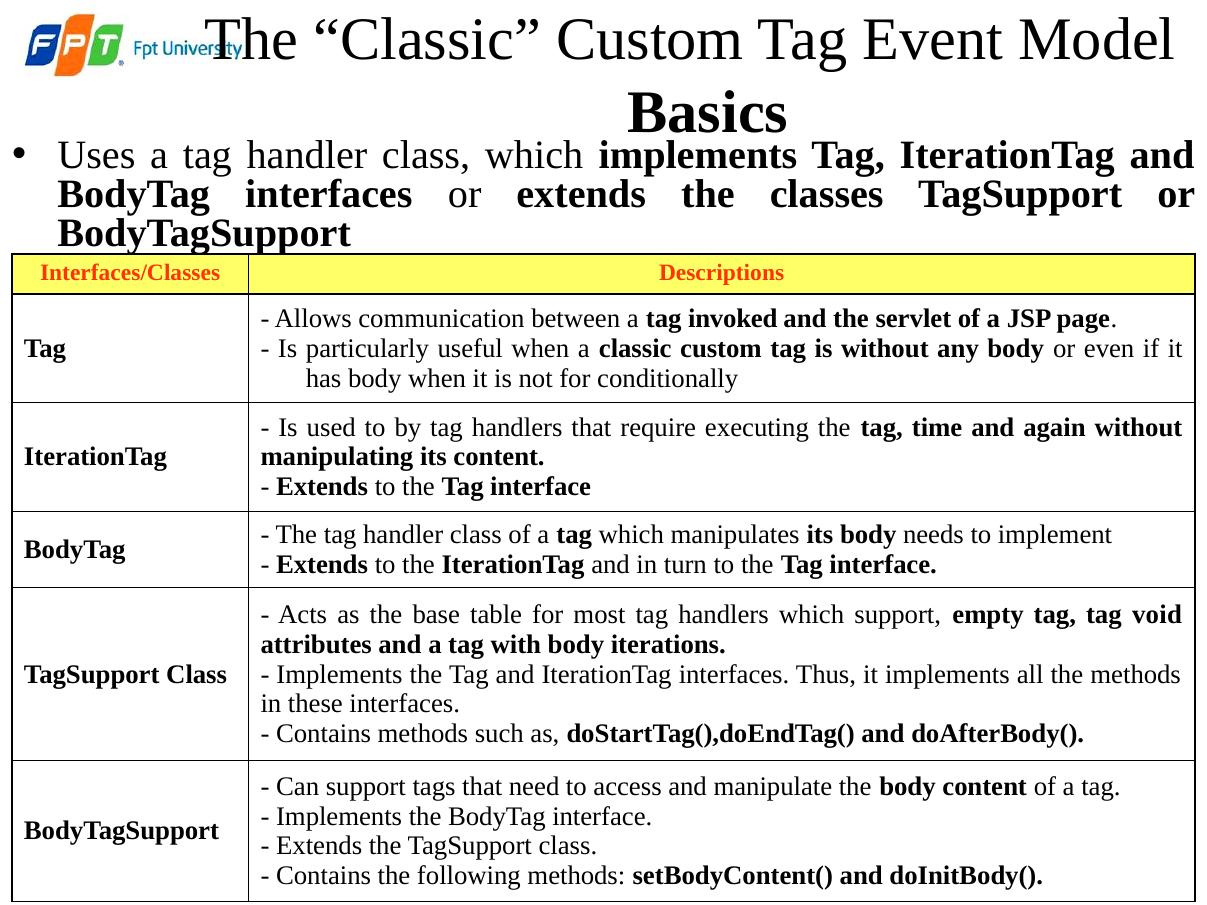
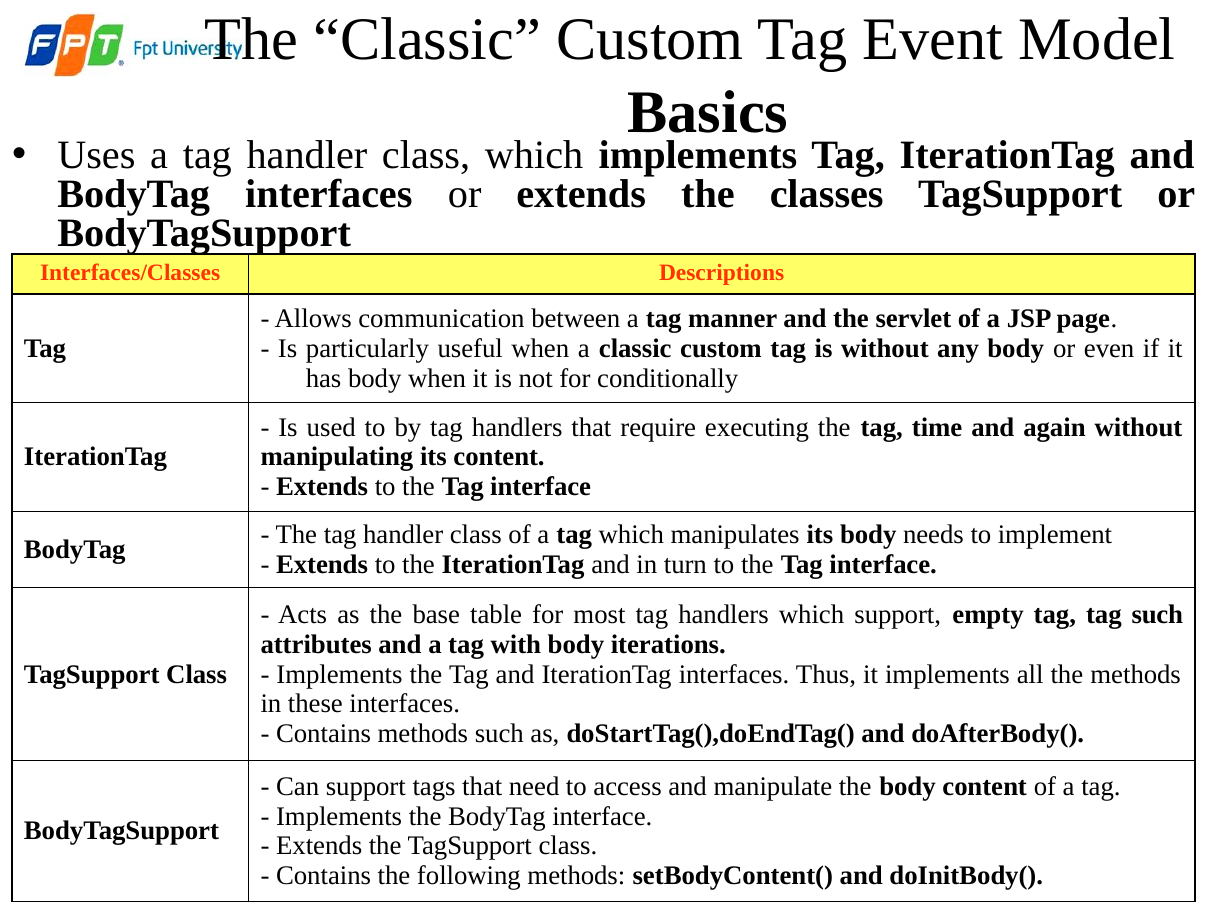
invoked: invoked -> manner (733, 319)
tag void: void -> such (1157, 615)
